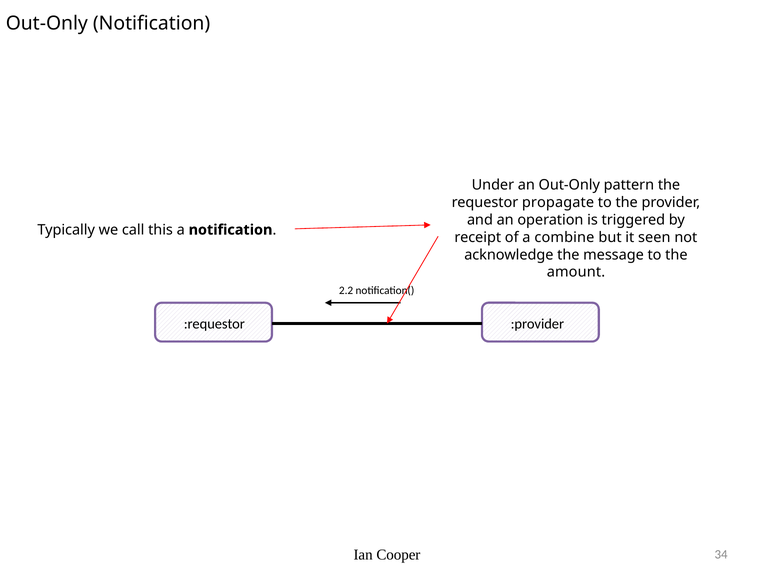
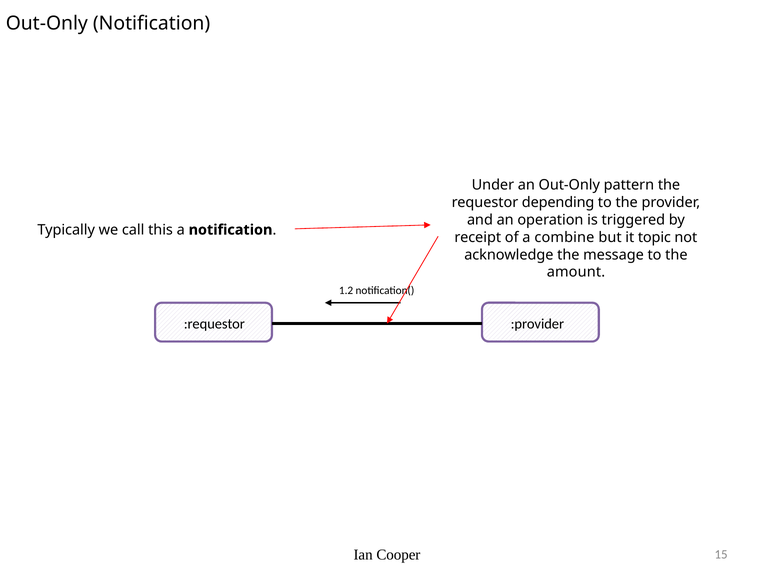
propagate: propagate -> depending (558, 202)
seen: seen -> topic (654, 237)
2.2: 2.2 -> 1.2 (346, 290)
34: 34 -> 15 (721, 554)
